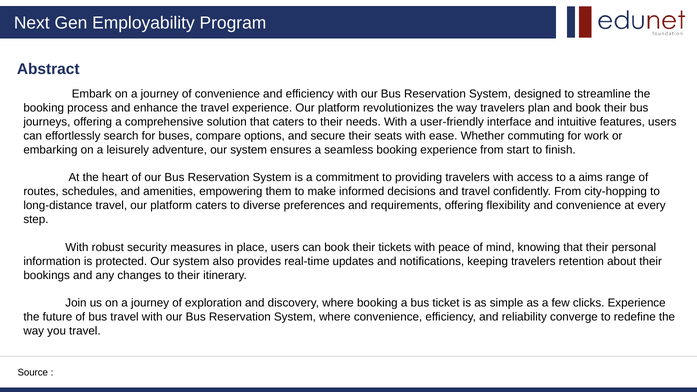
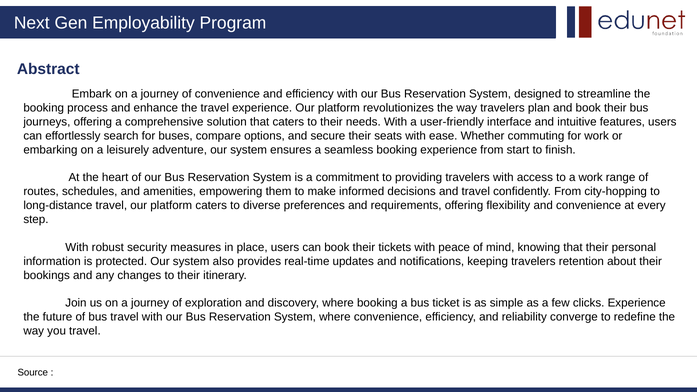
a aims: aims -> work (591, 178)
